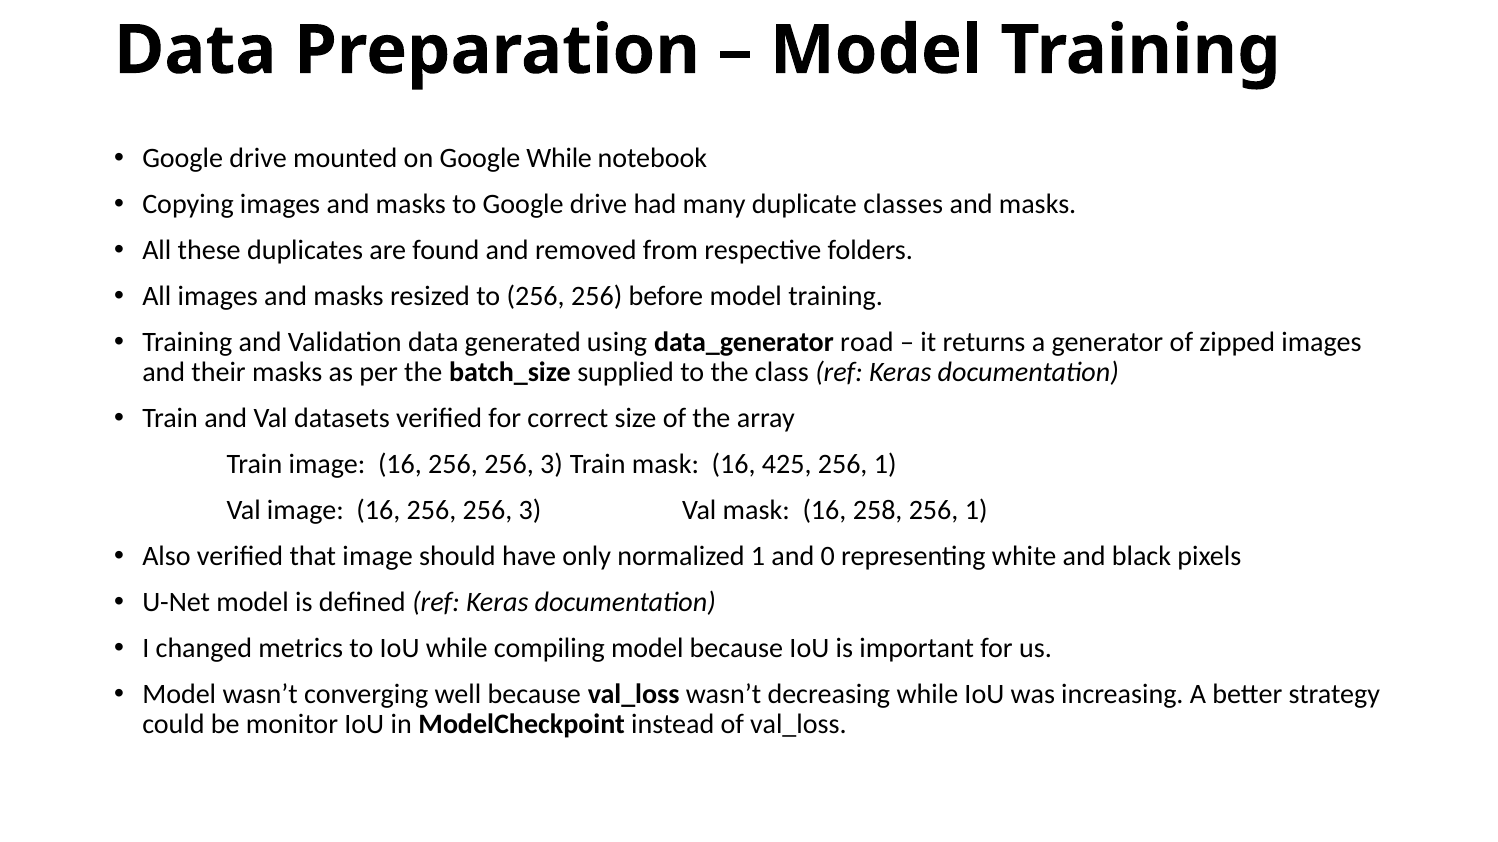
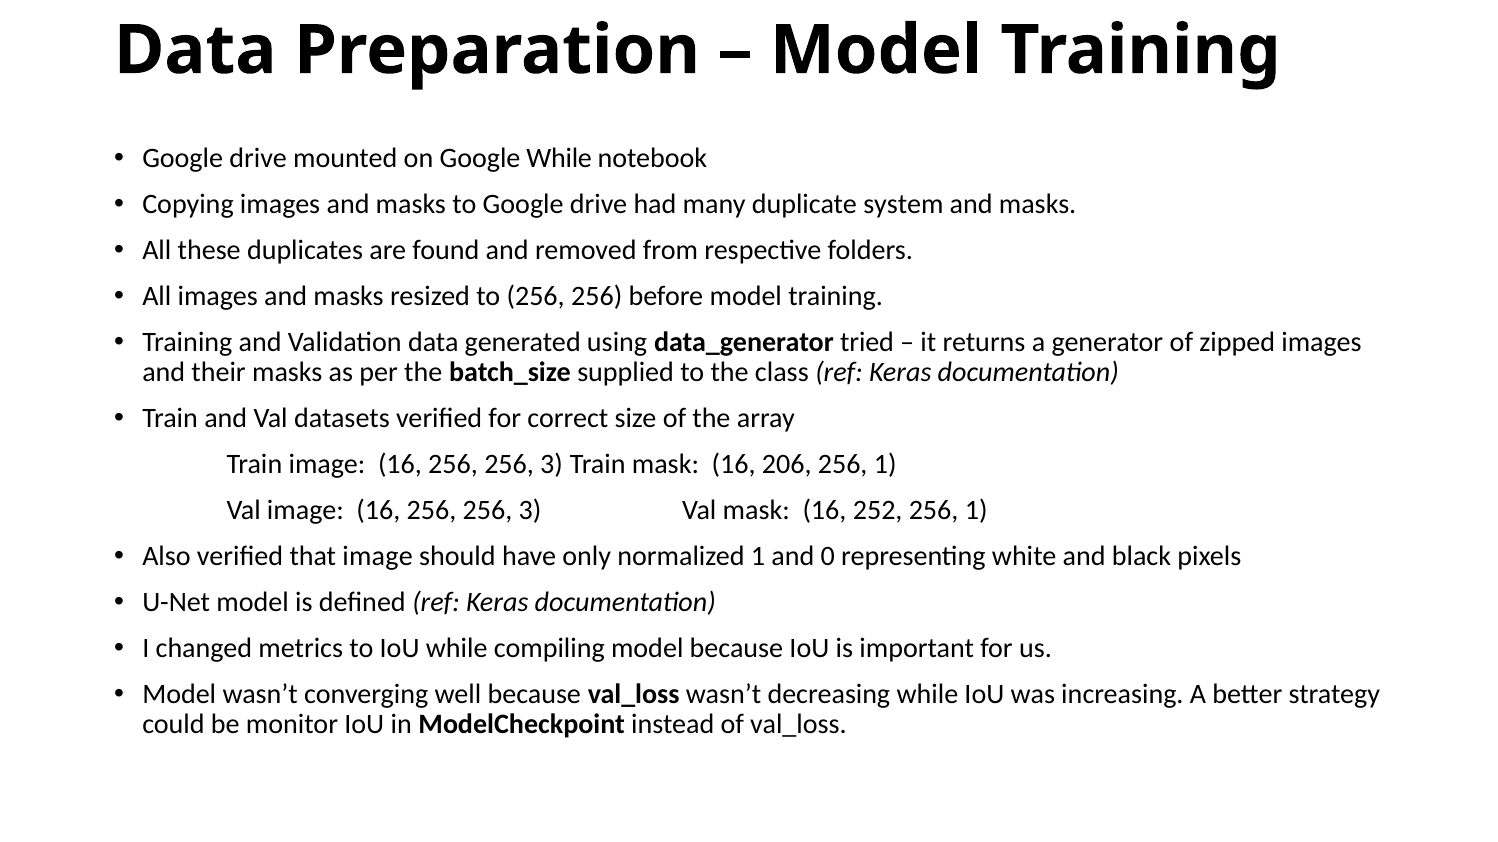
classes: classes -> system (903, 205)
road: road -> tried (867, 343)
425: 425 -> 206 (787, 465)
258: 258 -> 252 (878, 511)
